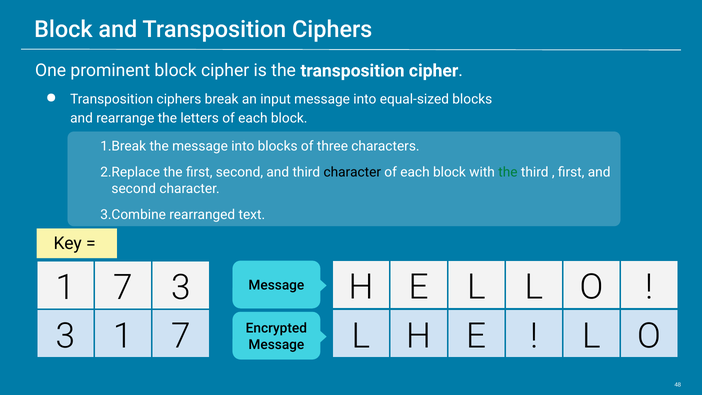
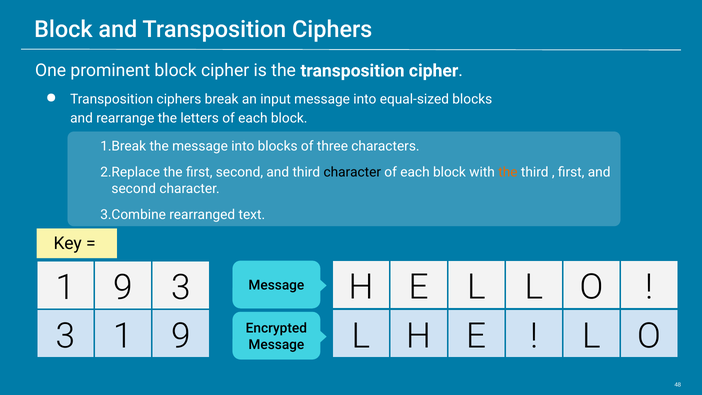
the colour: green -> orange (508, 172)
7: 7 -> 9 (123, 288)
3 1 7: 7 -> 9 (181, 336)
